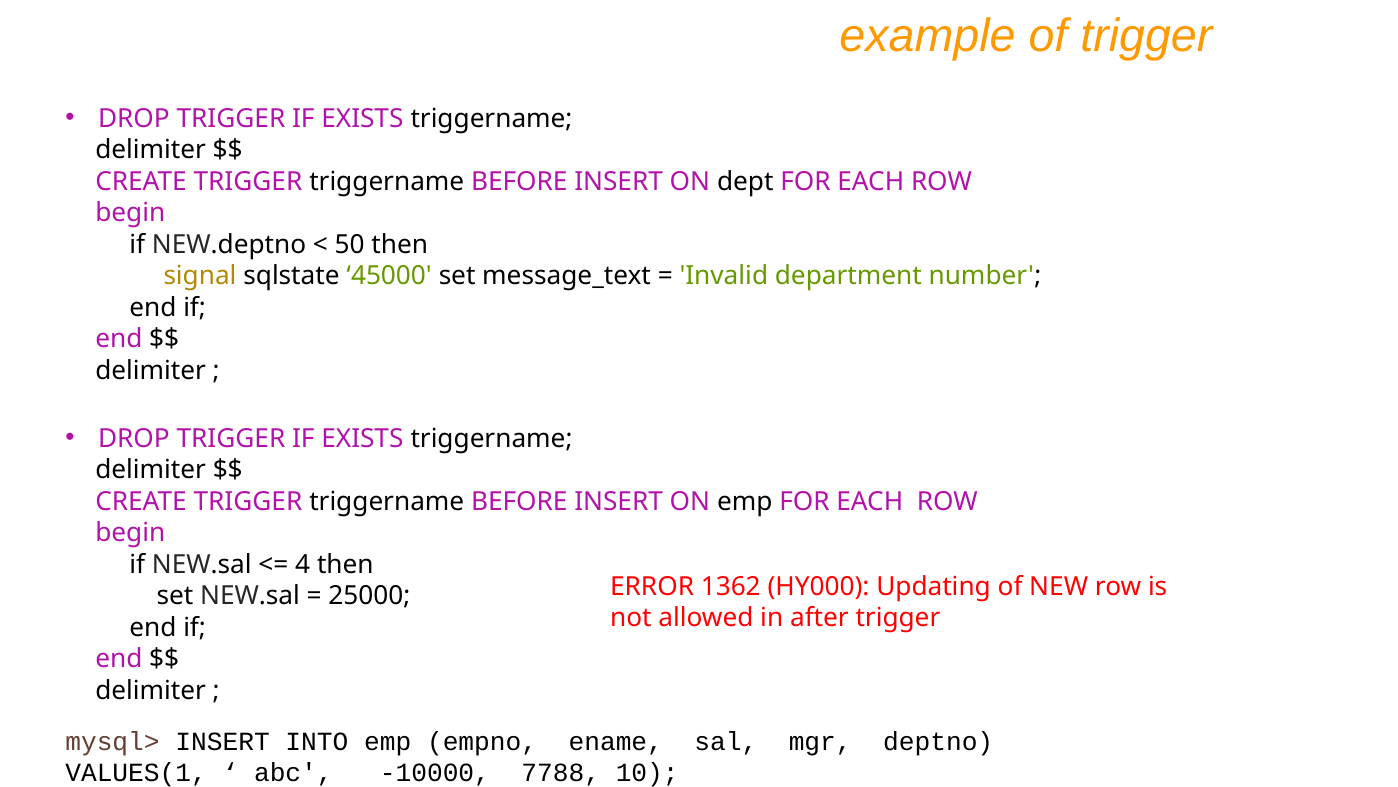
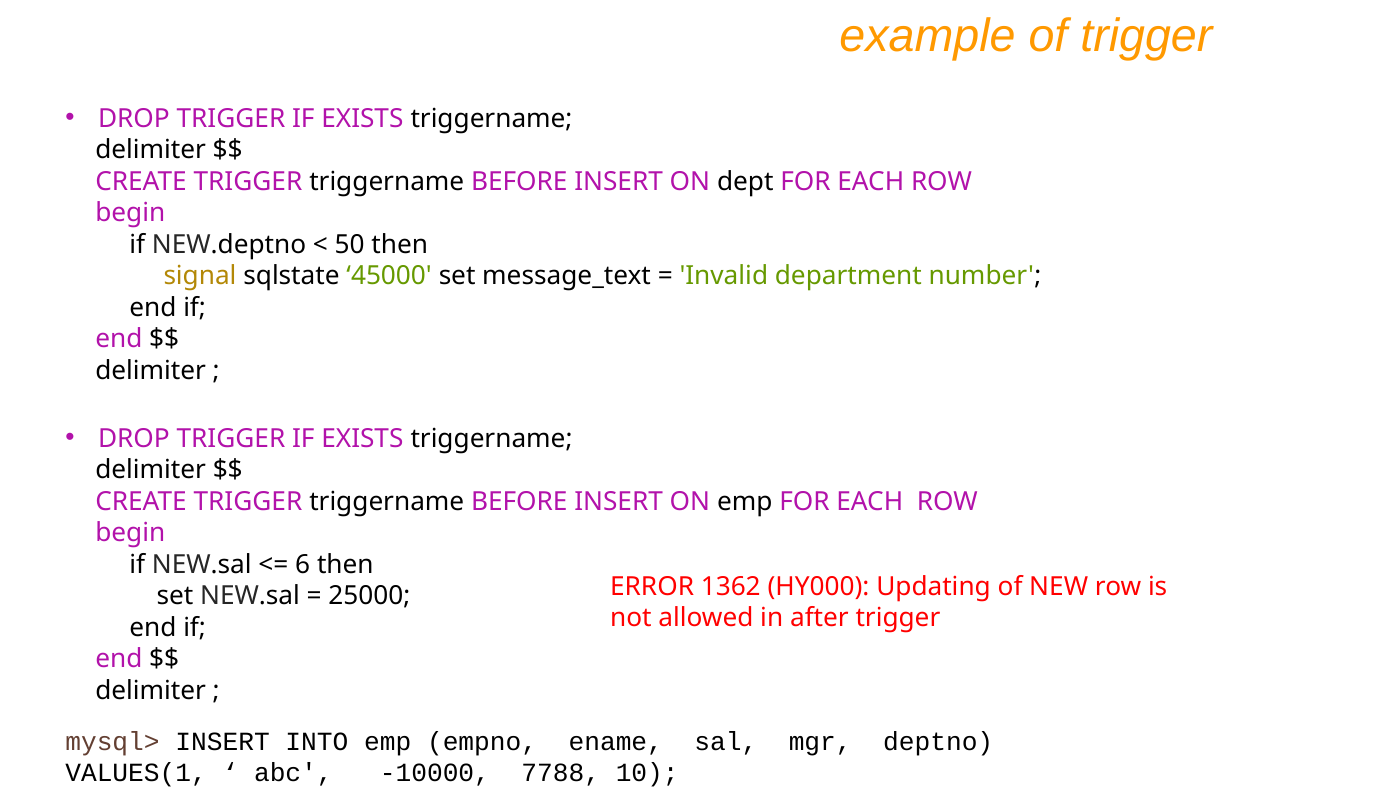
4: 4 -> 6 (303, 564)
